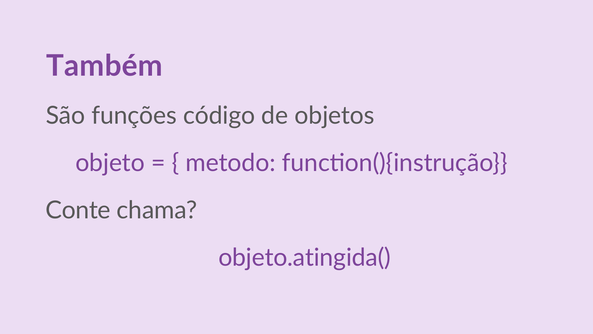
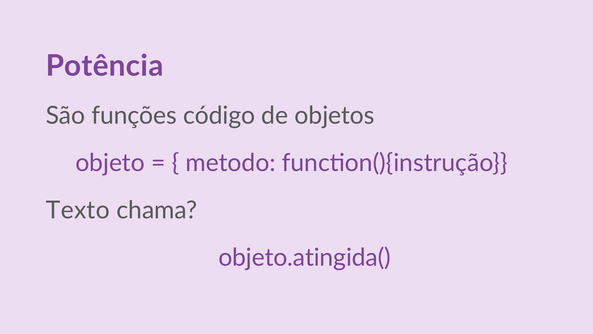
Também: Também -> Potência (105, 66)
Conte: Conte -> Texto (78, 210)
